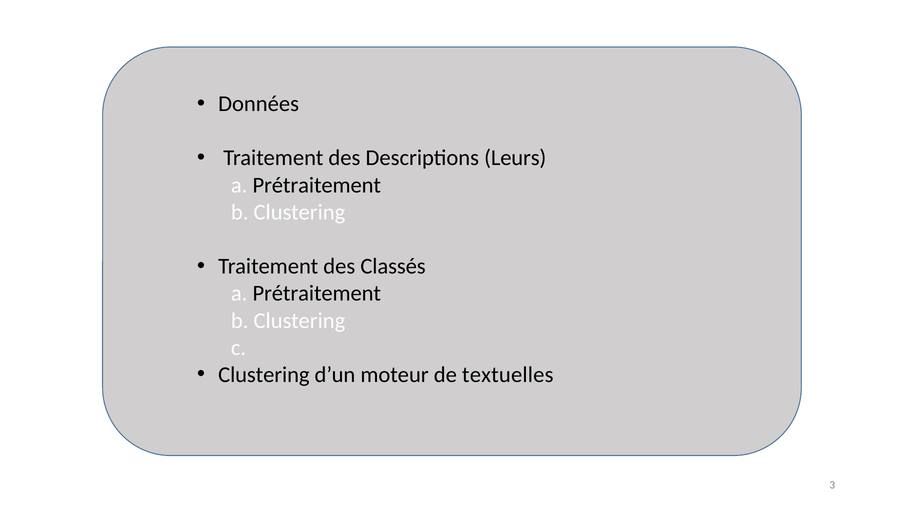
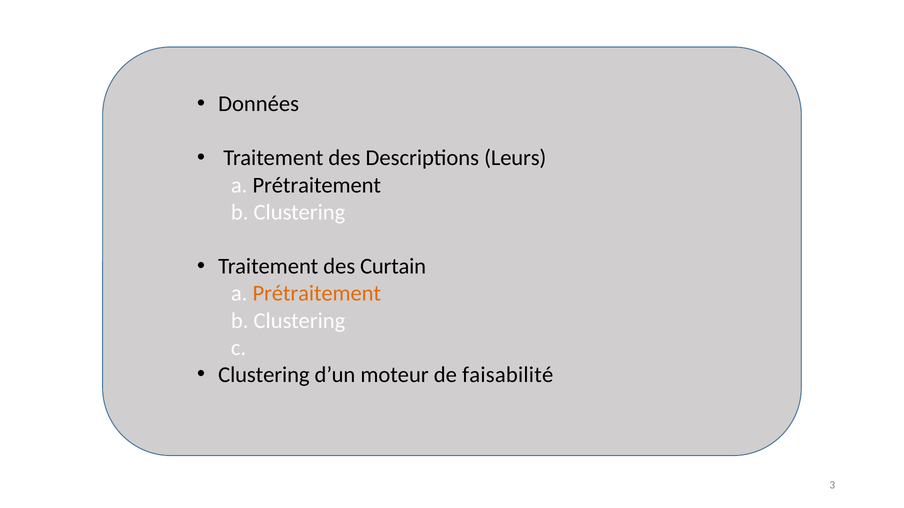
Classés: Classés -> Curtain (393, 267)
Prétraitement colour: black -> orange (317, 294)
textuelles: textuelles -> faisabilité (508, 375)
